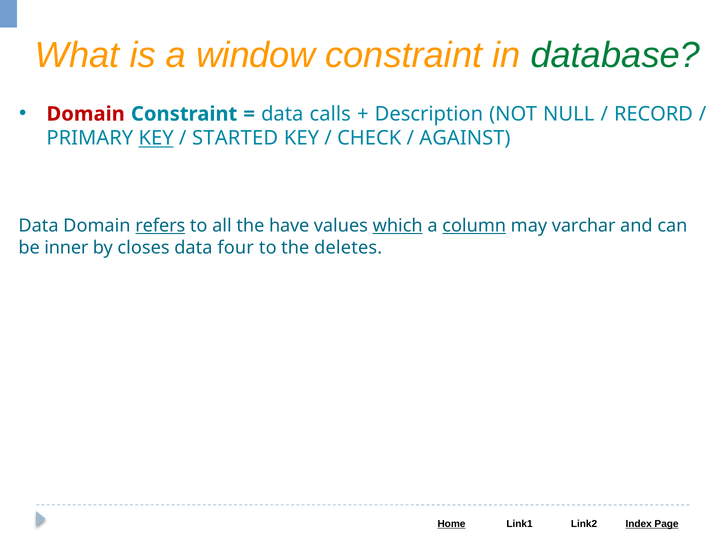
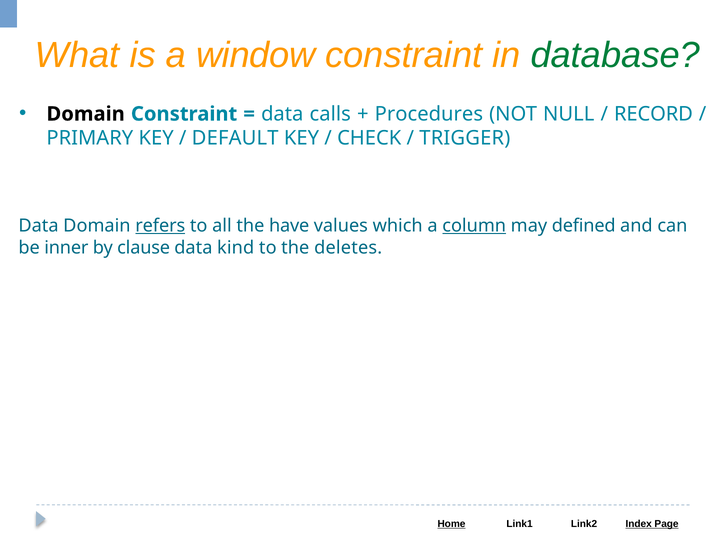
Domain colour: red -> black (86, 114)
Description: Description -> Procedures (429, 114)
KEY underline: present -> none (156, 138)
STARTED: STARTED -> DEFAULT (235, 138)
AGAINST: AGAINST -> TRIGGER (465, 138)
which underline: present -> none (398, 226)
varchar: varchar -> defined (584, 226)
closes: closes -> clause (144, 247)
four: four -> kind (236, 247)
